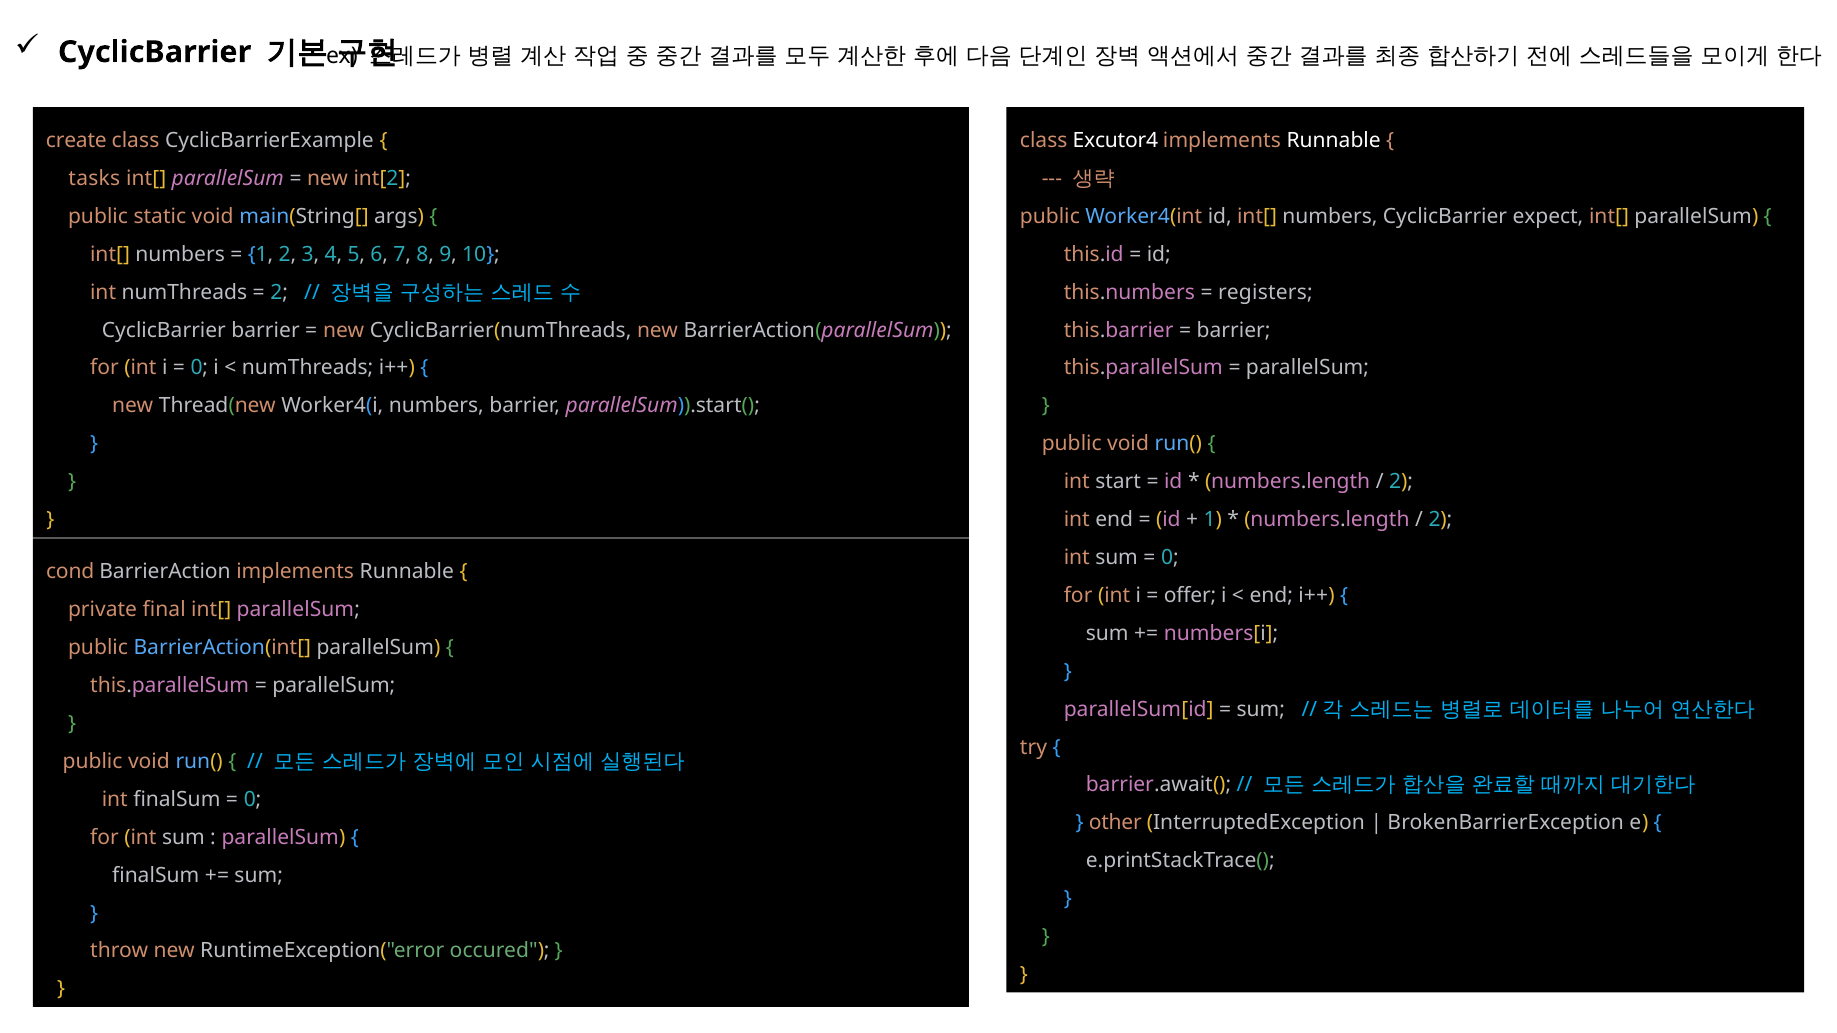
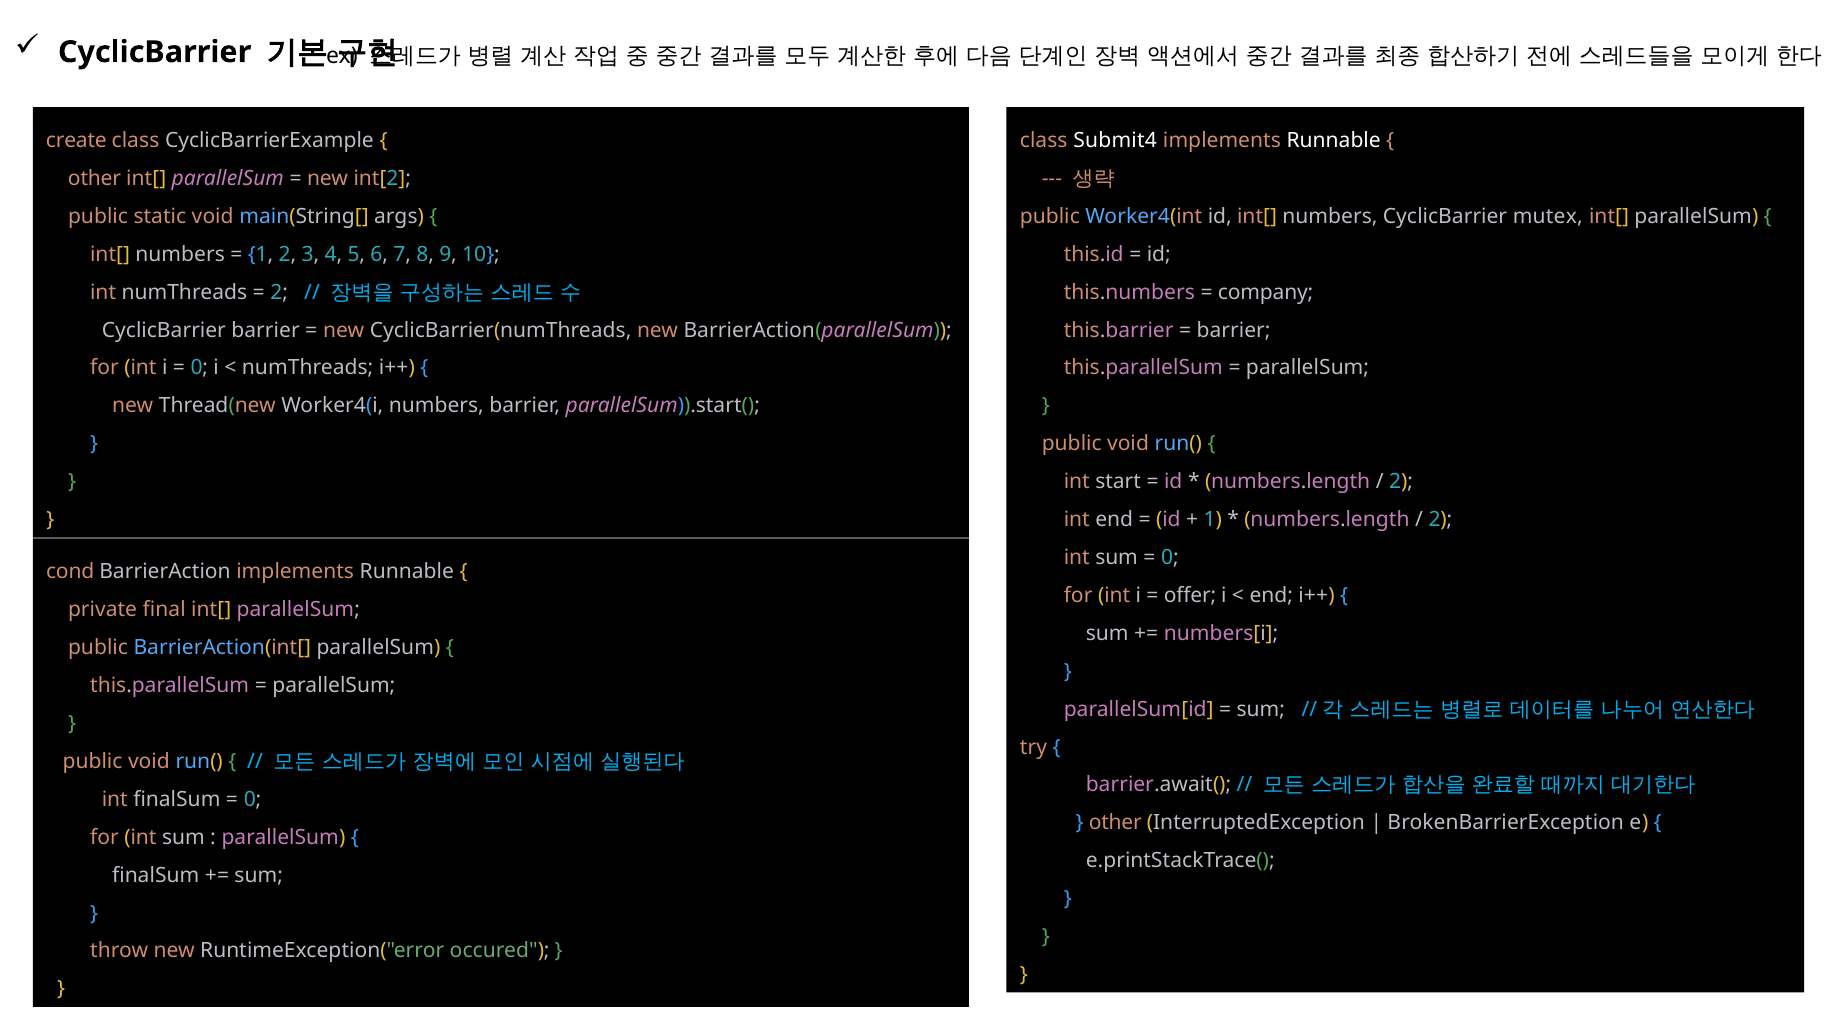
Excutor4: Excutor4 -> Submit4 (1115, 141)
tasks: tasks -> other (95, 179)
expect: expect -> mutex (1548, 216)
registers: registers -> company (1266, 292)
